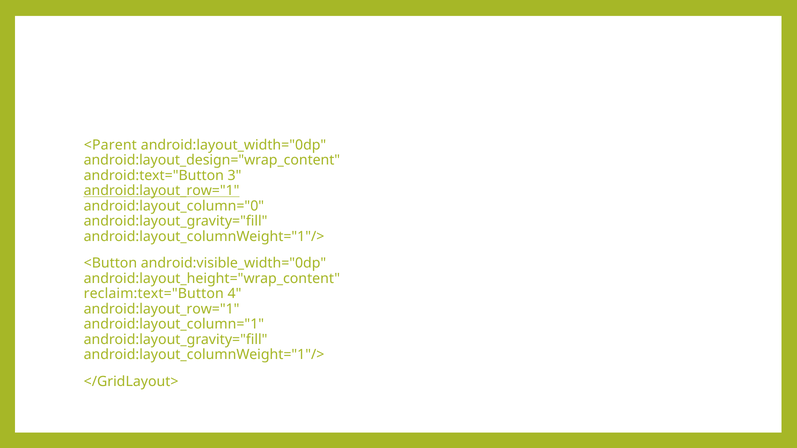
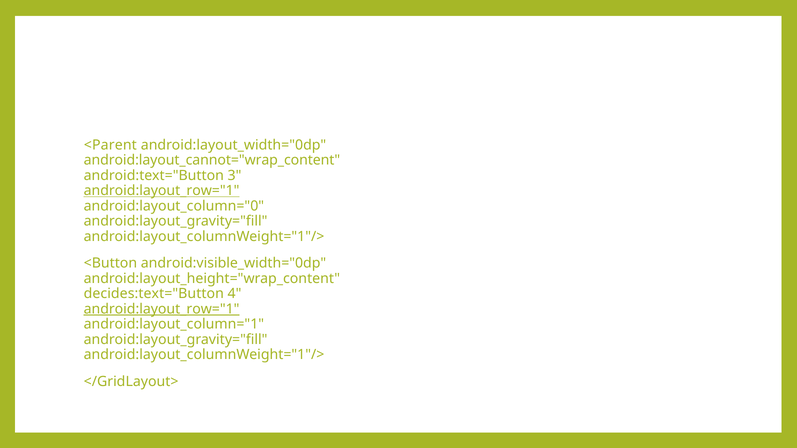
android:layout_design="wrap_content: android:layout_design="wrap_content -> android:layout_cannot="wrap_content (212, 160)
reclaim:text="Button: reclaim:text="Button -> decides:text="Button (154, 294)
android:layout_row="1 underline: none -> present (162, 309)
